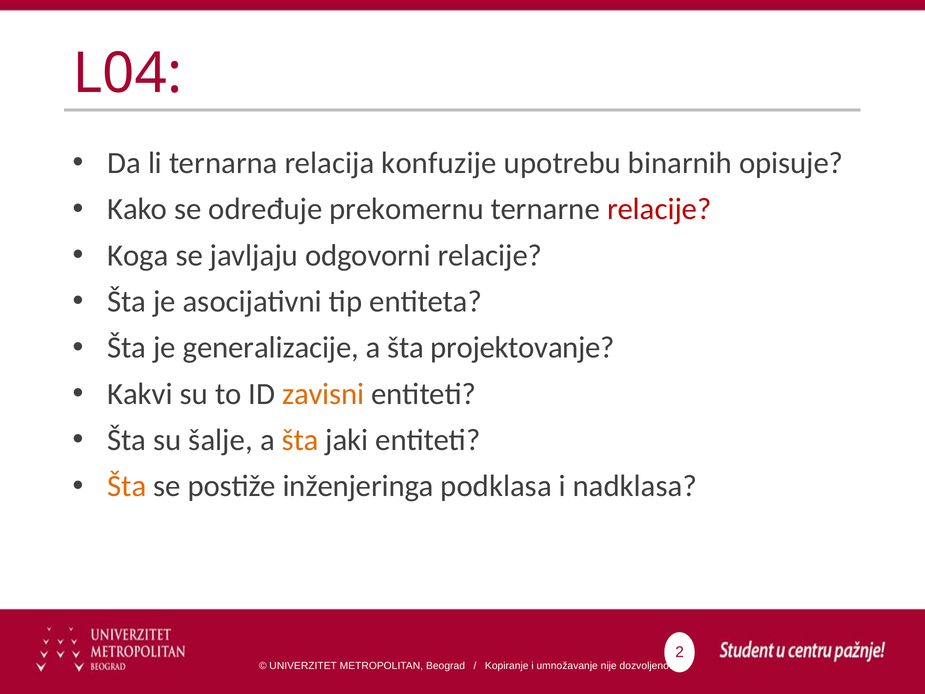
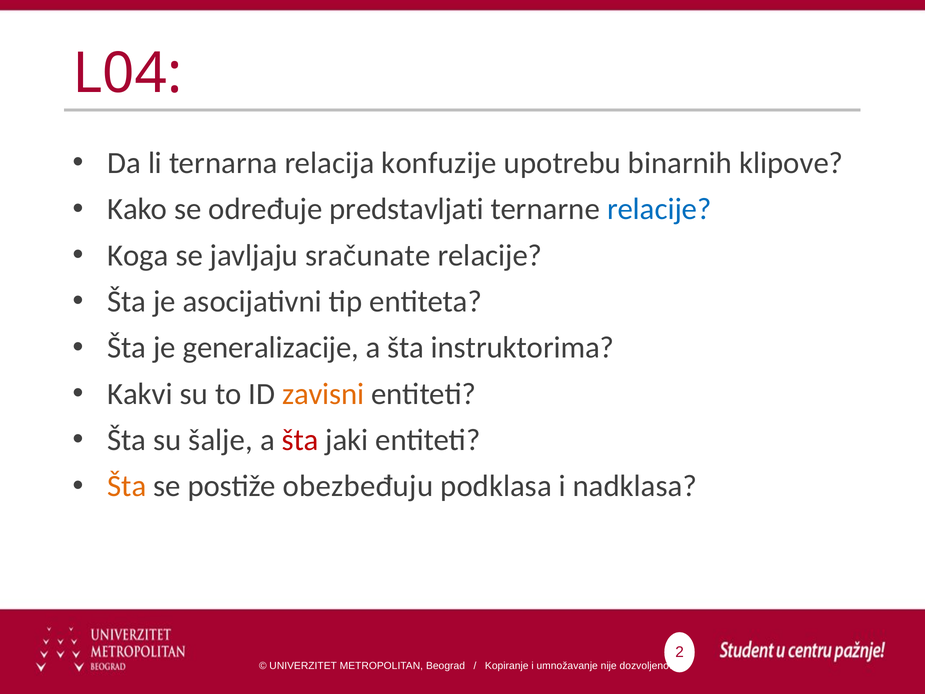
opisuje: opisuje -> klipove (791, 163)
prekomernu: prekomernu -> predstavljati (407, 209)
relacije colour: red -> blue (659, 209)
odgovorni: odgovorni -> sračunate (368, 255)
projektovanje: projektovanje -> instruktorima (522, 348)
šta colour: orange -> red (300, 440)
inženjeringa: inženjeringa -> obezbeđuju (358, 486)
